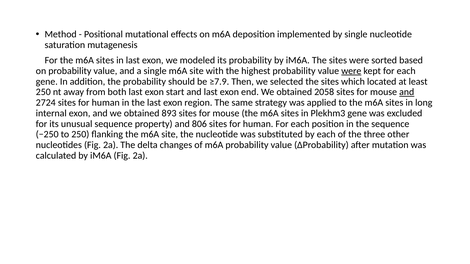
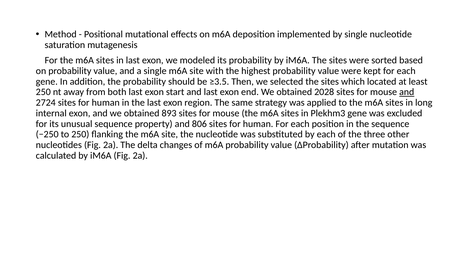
were underline: present -> none (351, 71)
≥7.9: ≥7.9 -> ≥3.5 (219, 82)
2058: 2058 -> 2028 (324, 92)
